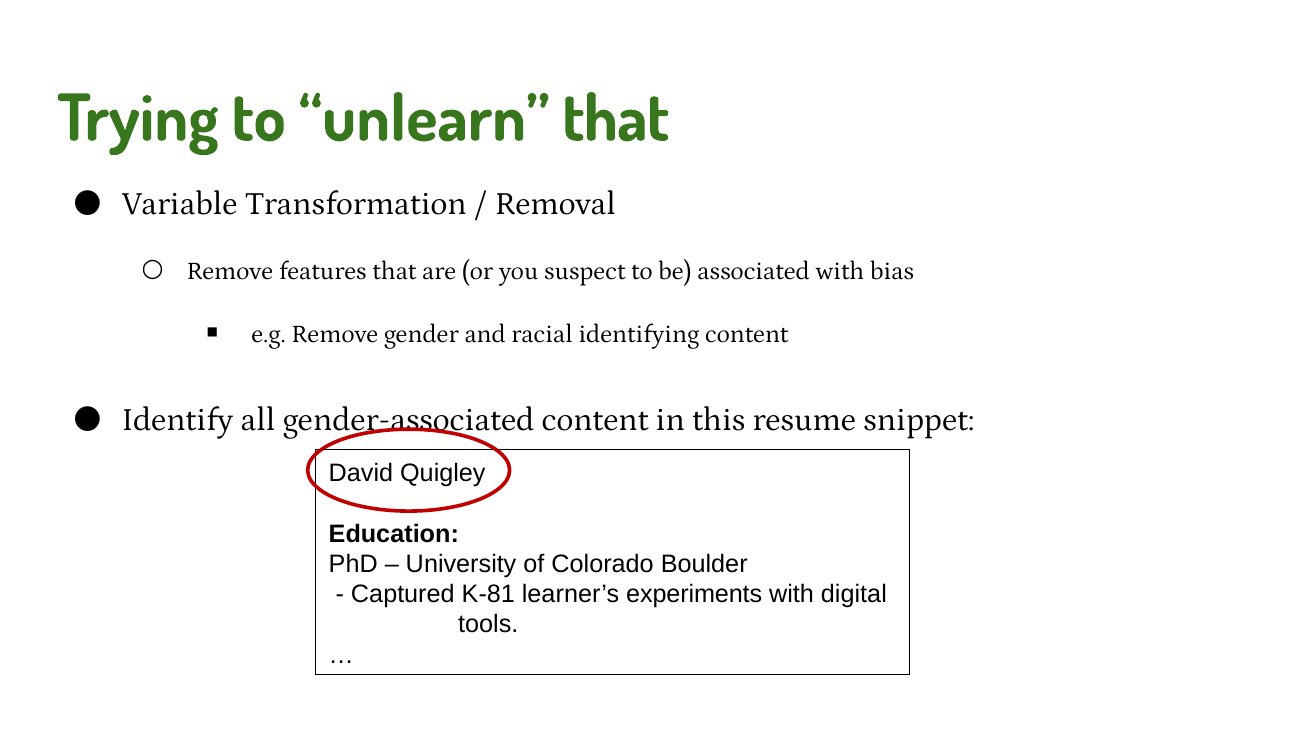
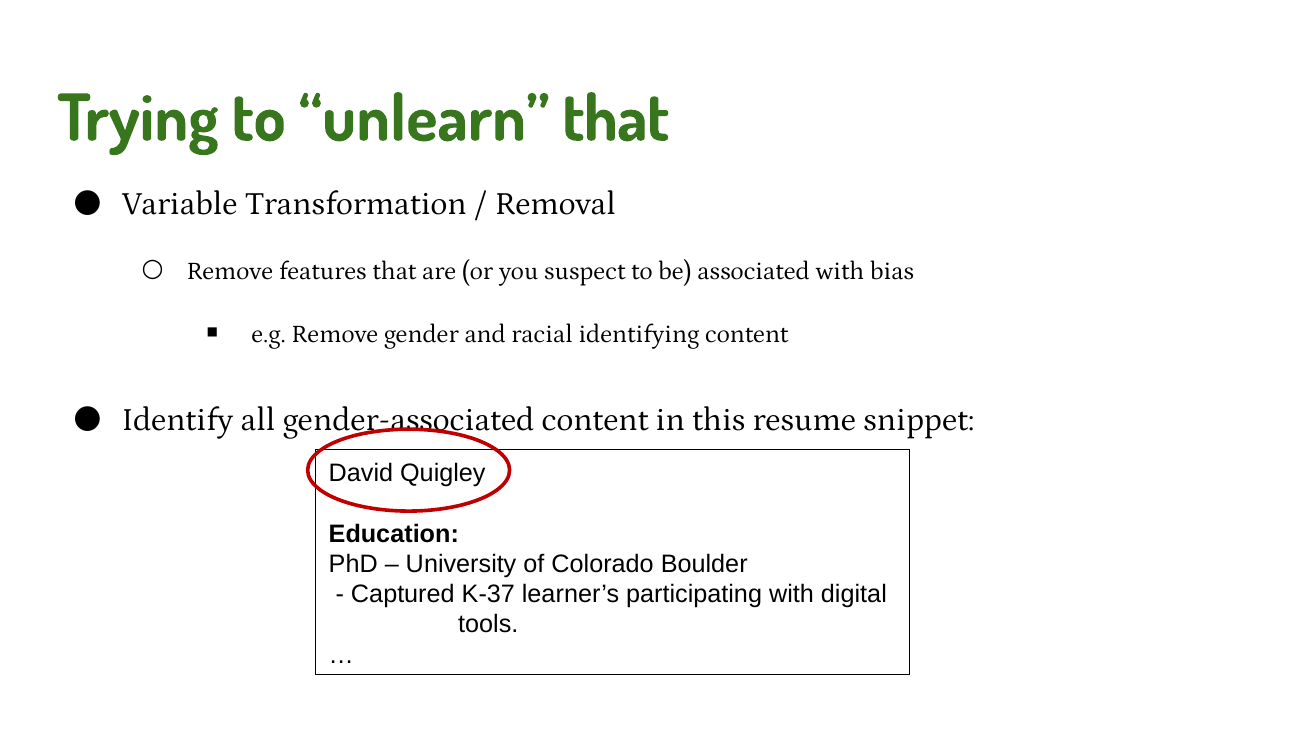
K-81: K-81 -> K-37 (488, 594)
experiments: experiments -> participating (694, 594)
